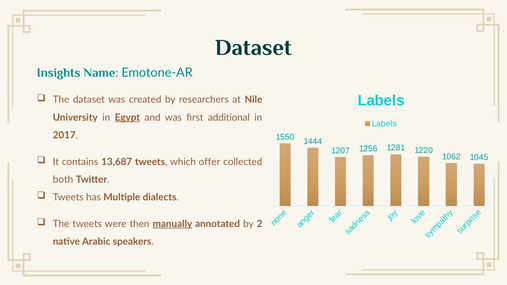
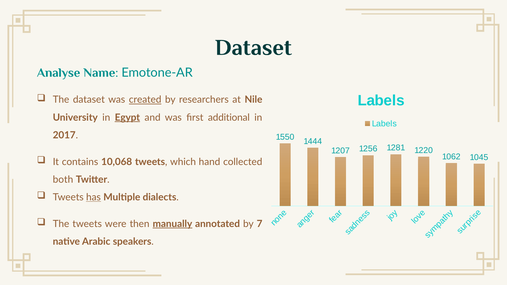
Insights: Insights -> Analyse (59, 73)
created underline: none -> present (145, 100)
13,687: 13,687 -> 10,068 (117, 162)
offer: offer -> hand (209, 162)
has underline: none -> present (93, 197)
2: 2 -> 7 (260, 224)
